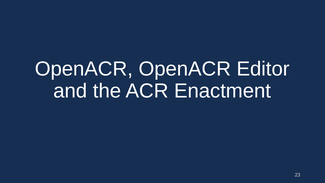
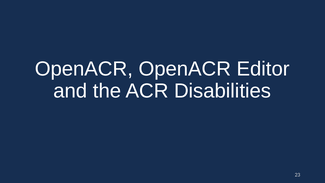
Enactment: Enactment -> Disabilities (223, 91)
